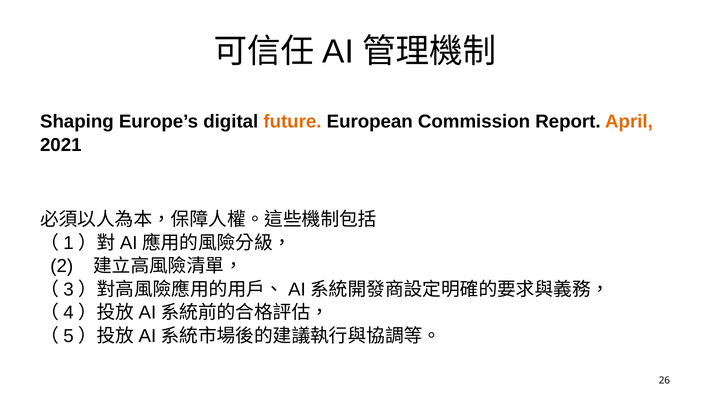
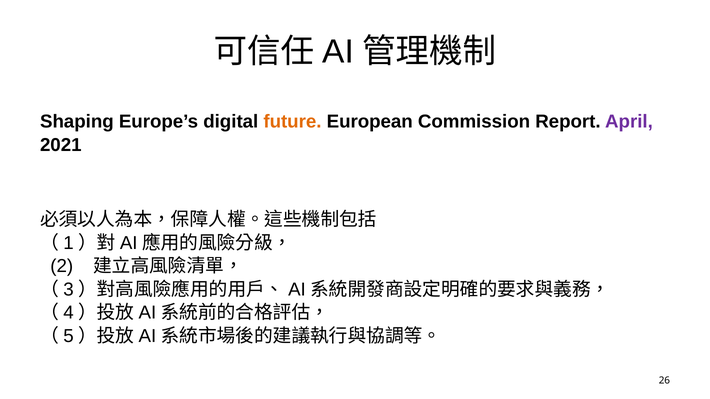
April colour: orange -> purple (629, 122)
